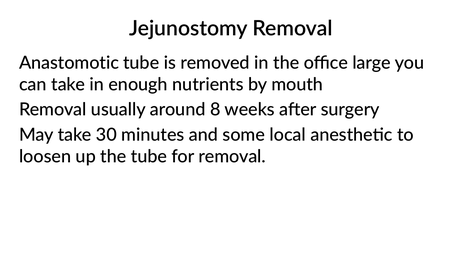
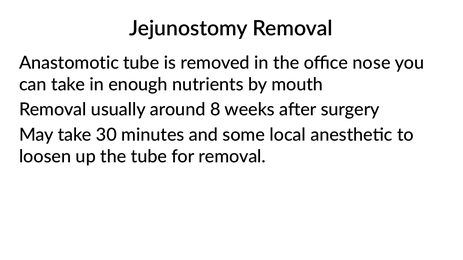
large: large -> nose (371, 63)
